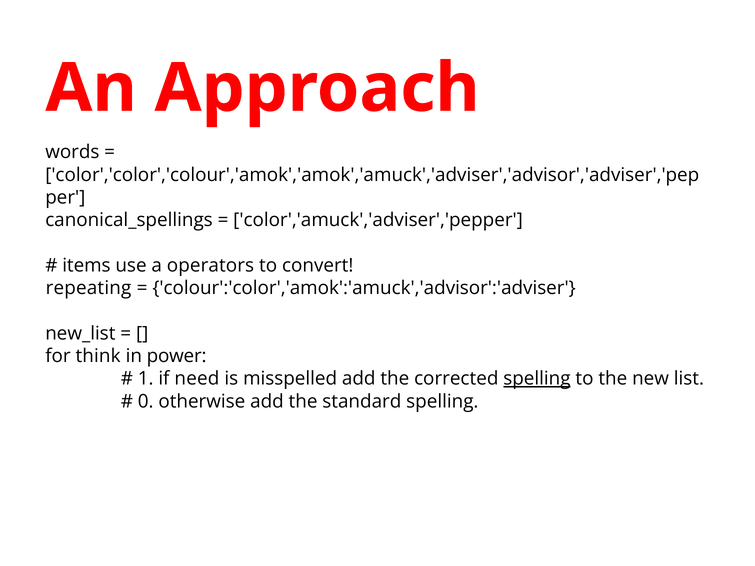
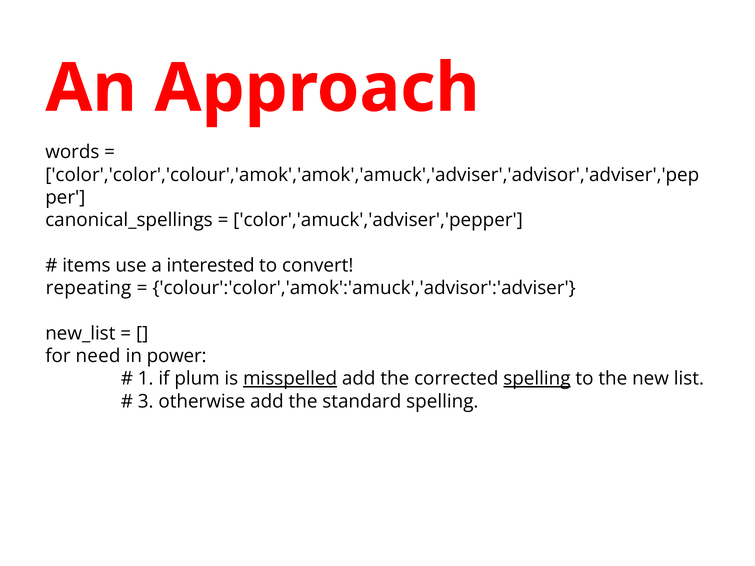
operators: operators -> interested (211, 266)
think: think -> need (98, 356)
need: need -> plum (197, 379)
misspelled underline: none -> present (290, 379)
0: 0 -> 3 (146, 401)
